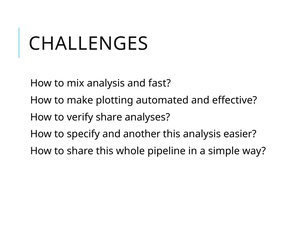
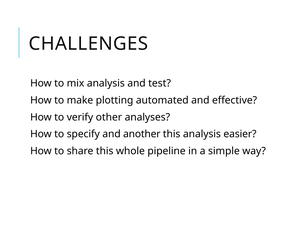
fast: fast -> test (160, 83)
verify share: share -> other (109, 117)
